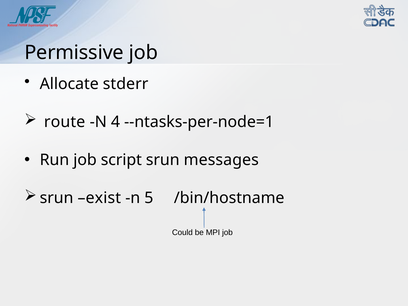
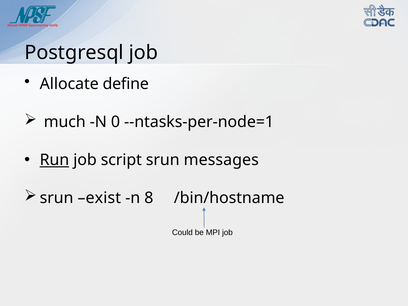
Permissive: Permissive -> Postgresql (74, 53)
stderr: stderr -> define (126, 84)
route: route -> much (65, 122)
4: 4 -> 0 (116, 122)
Run underline: none -> present (54, 160)
5: 5 -> 8 (149, 198)
